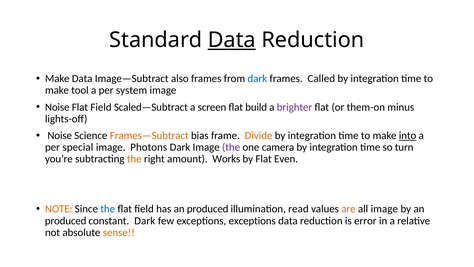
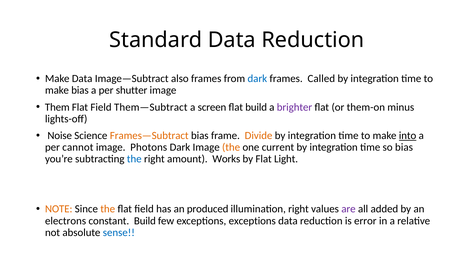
Data underline: present -> none (232, 40)
make tool: tool -> bias (80, 90)
system: system -> shutter (132, 90)
Noise: Noise -> Them (57, 107)
Scaled—Subtract: Scaled—Subtract -> Them—Subtract (151, 107)
special: special -> cannot (78, 147)
the colour: purple -> orange (231, 147)
camera: camera -> current (278, 147)
so turn: turn -> bias (404, 147)
the colour: orange -> blue (134, 159)
Even: Even -> Light (286, 159)
the colour: blue -> orange (108, 209)
illumination read: read -> right (299, 209)
are colour: orange -> purple (348, 209)
all image: image -> added (384, 209)
produced: produced -> electrons (66, 221)
constant Dark: Dark -> Build (145, 221)
sense colour: orange -> blue (119, 232)
